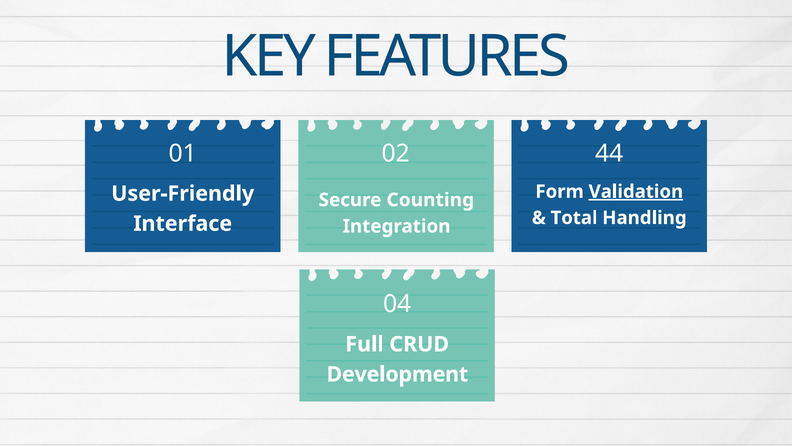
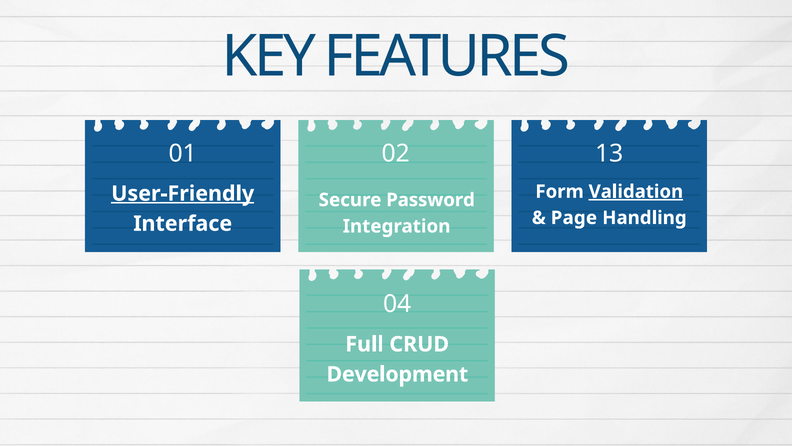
44: 44 -> 13 (609, 153)
User-Friendly underline: none -> present (183, 193)
Counting: Counting -> Password (431, 200)
Total: Total -> Page (574, 218)
